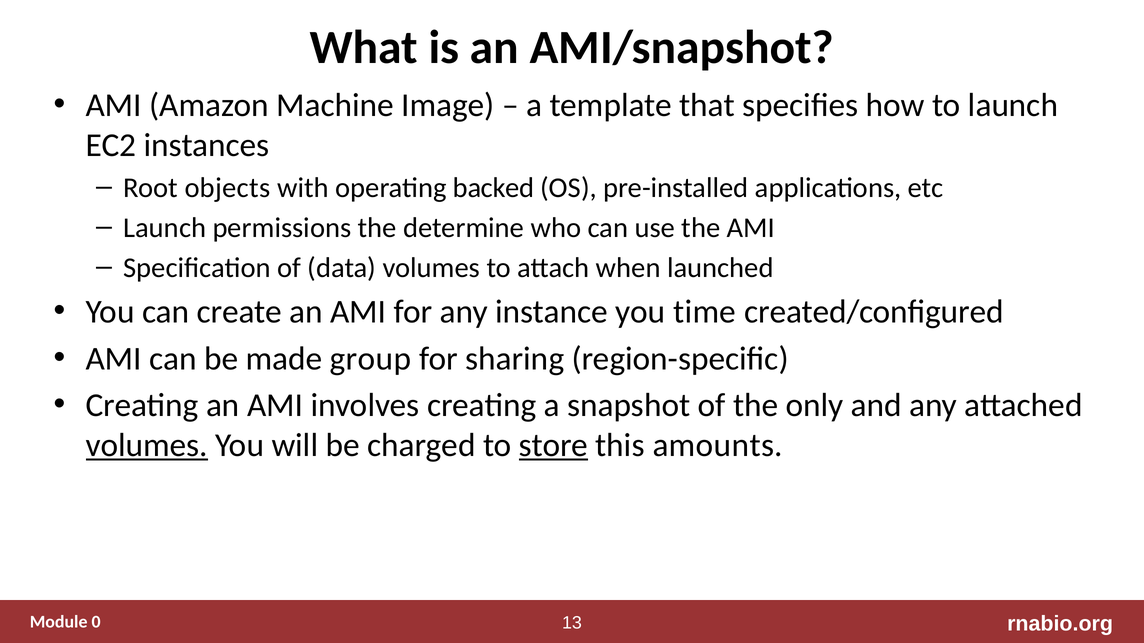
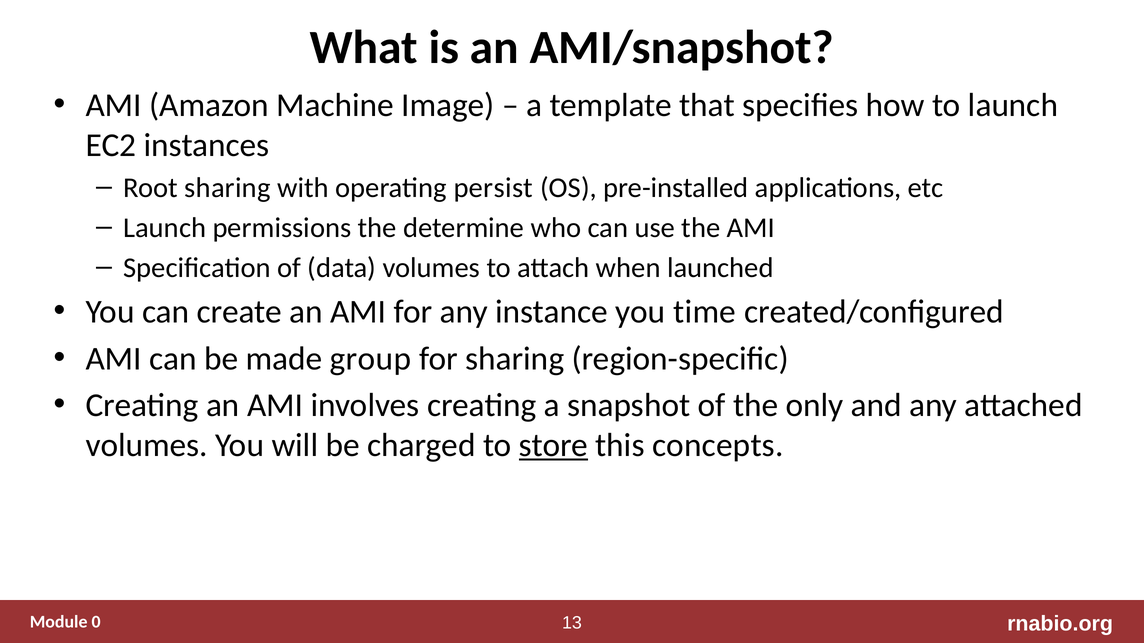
Root objects: objects -> sharing (227, 188)
backed: backed -> persist (493, 188)
volumes underline: present -> none (147, 446)
amounts: amounts -> concepts (718, 446)
